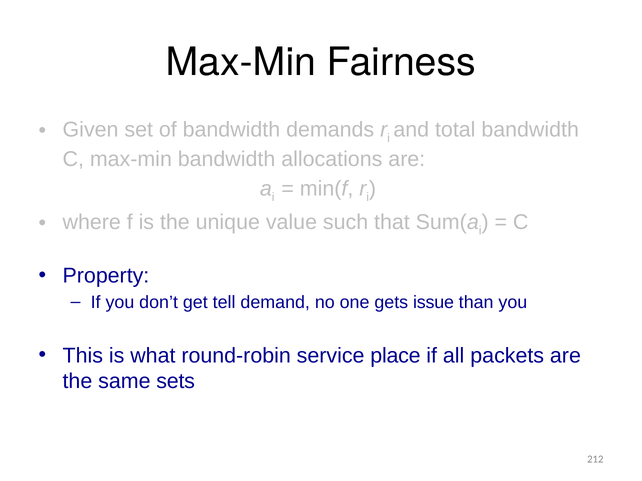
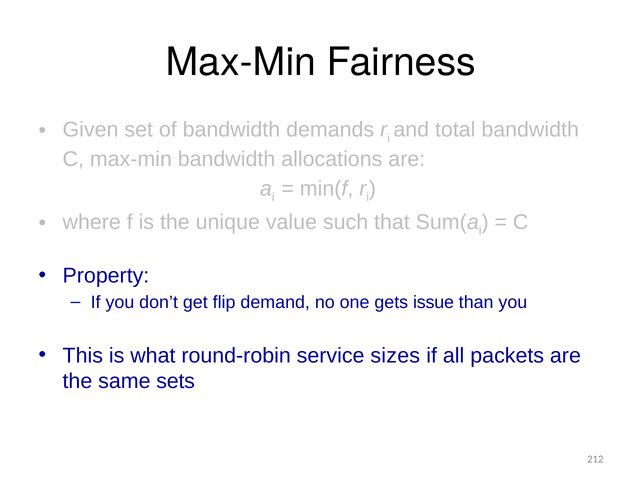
tell: tell -> flip (224, 303)
place: place -> sizes (395, 356)
